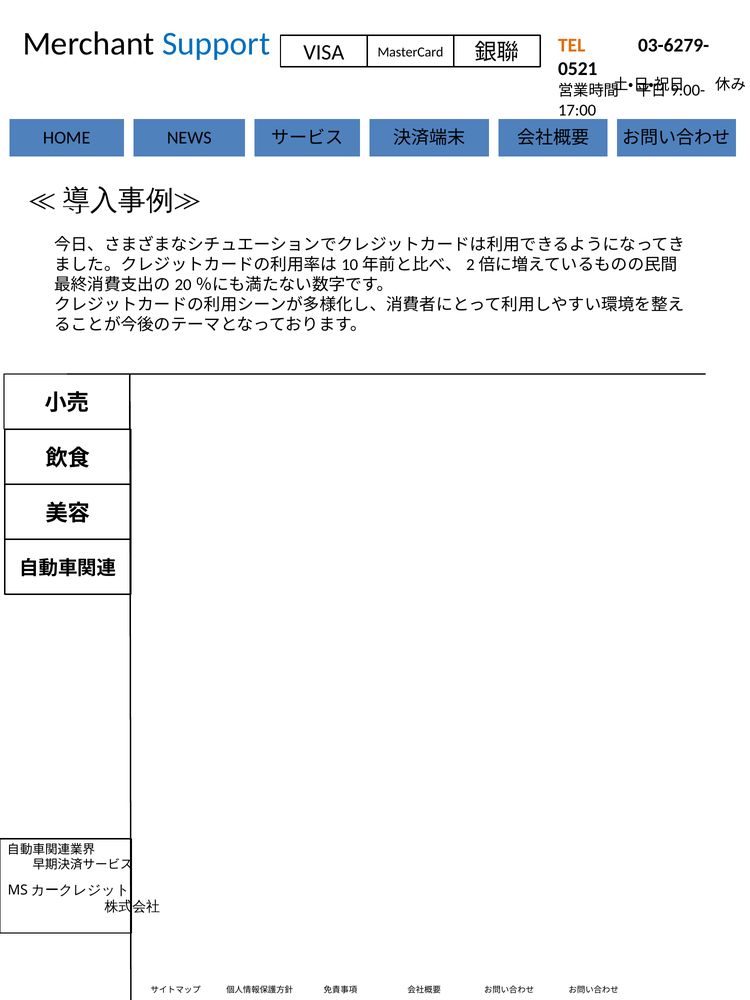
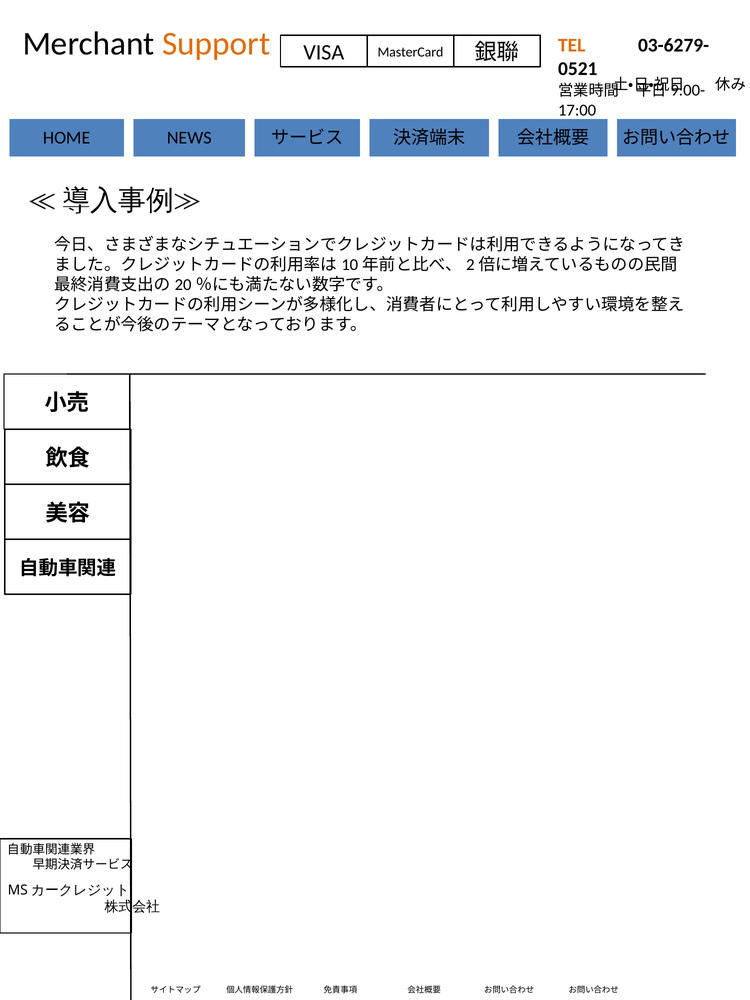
Support colour: blue -> orange (216, 44)
